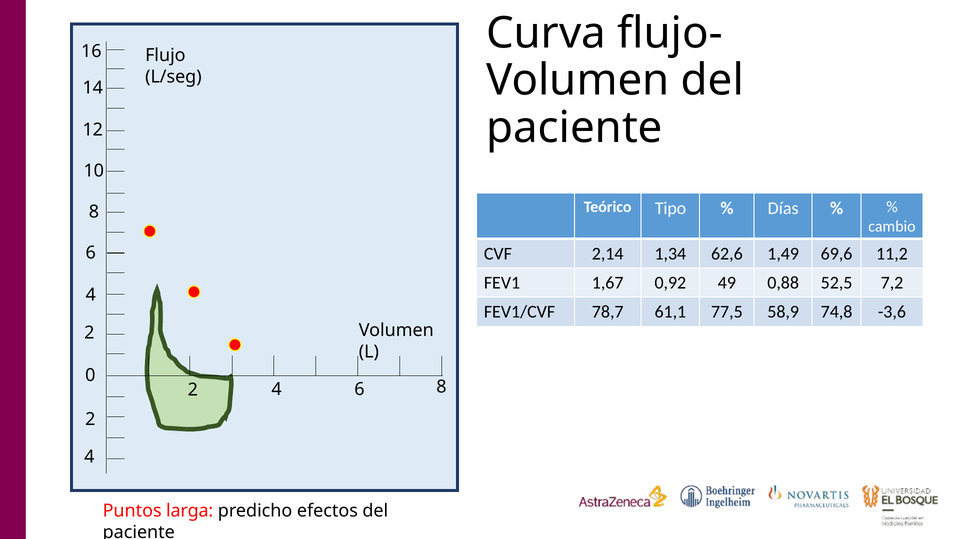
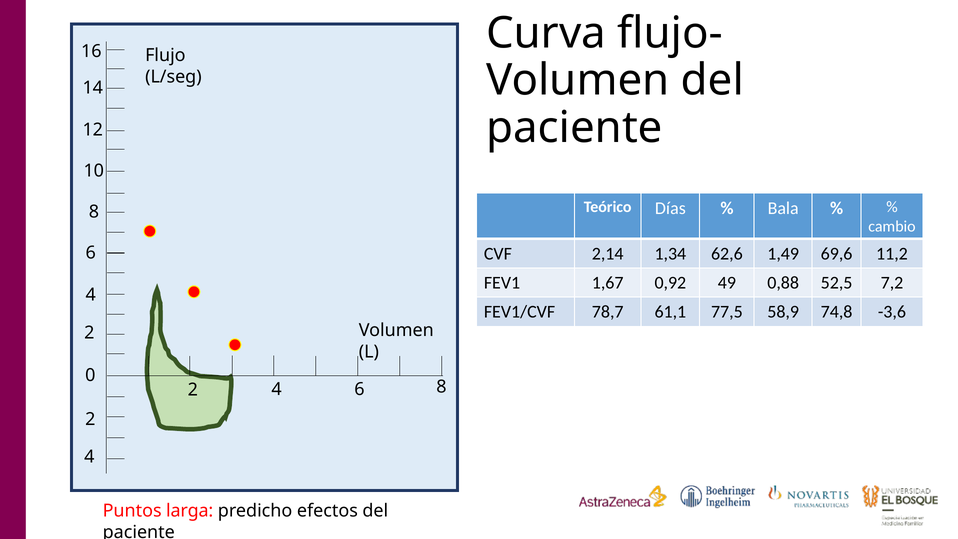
Tipo: Tipo -> Días (670, 208)
Días: Días -> Bala (783, 208)
